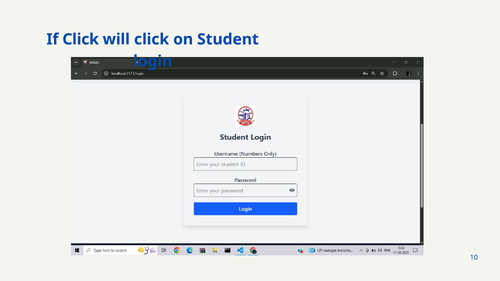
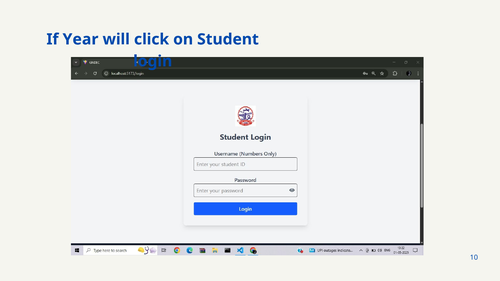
If Click: Click -> Year (80, 39)
